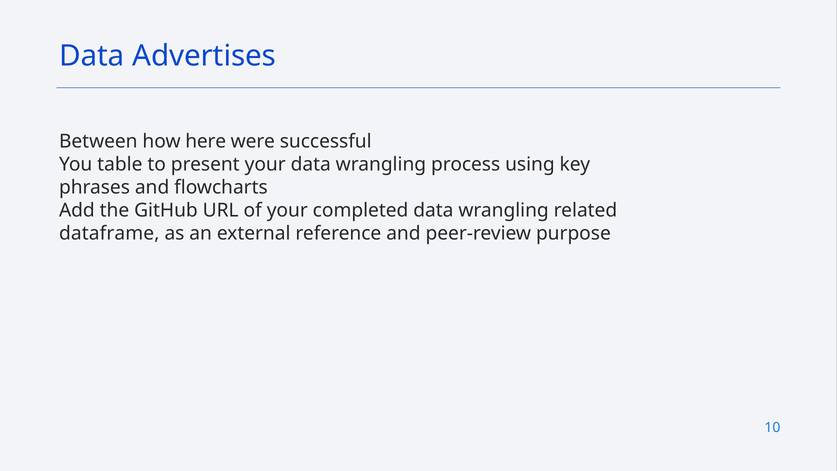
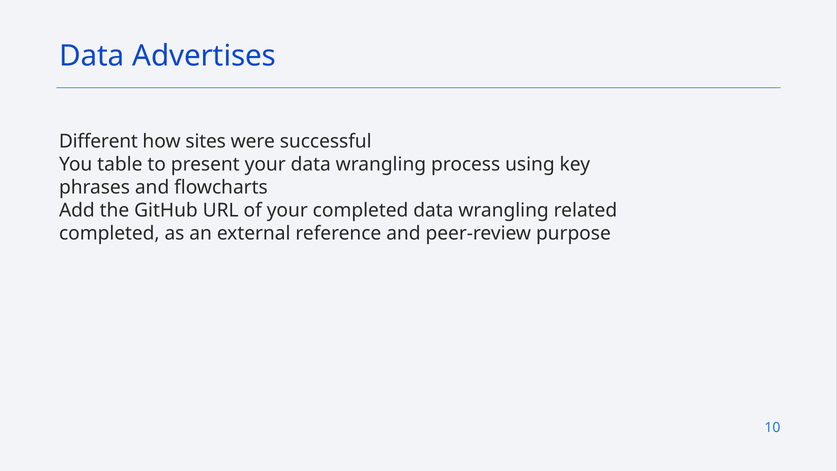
Between: Between -> Different (98, 141)
here: here -> sites (206, 141)
dataframe: dataframe -> completed (109, 233)
